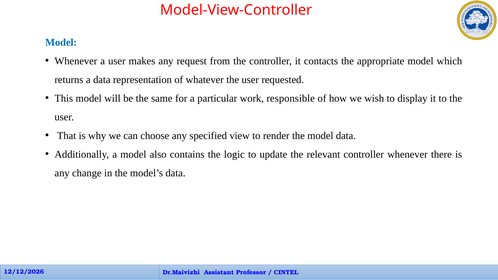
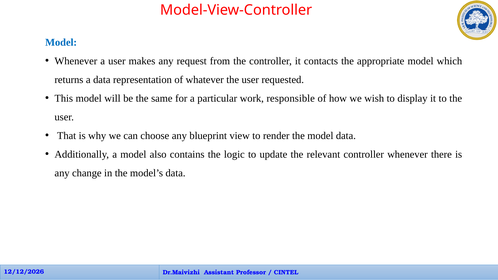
specified: specified -> blueprint (208, 136)
